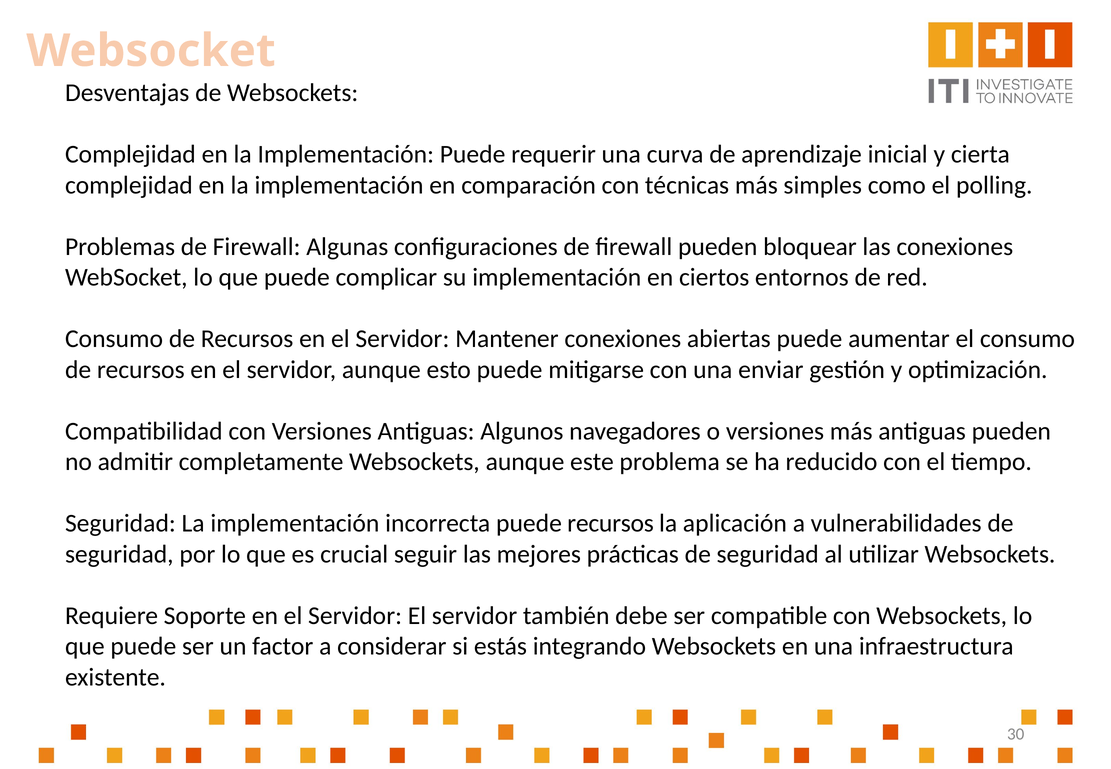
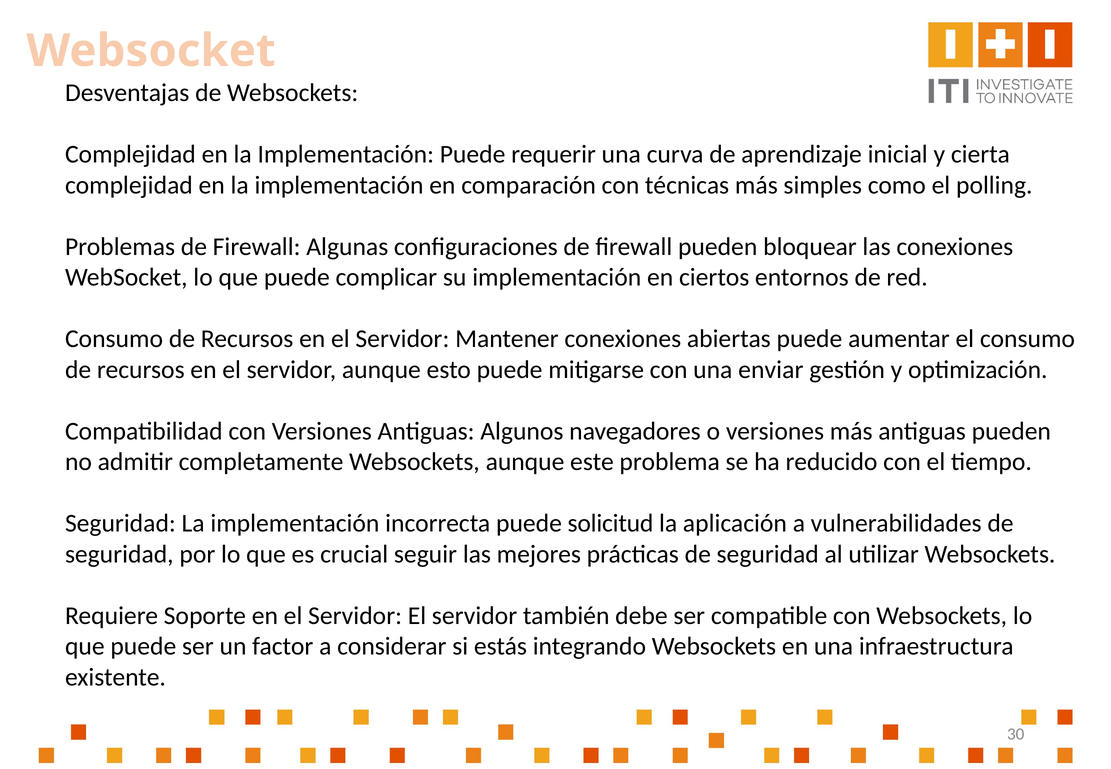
puede recursos: recursos -> solicitud (611, 524)
